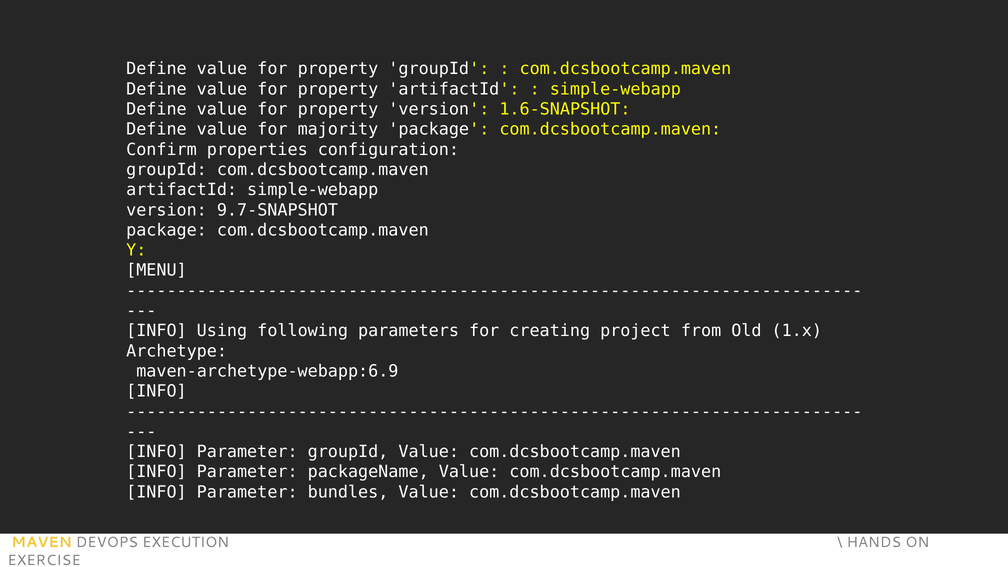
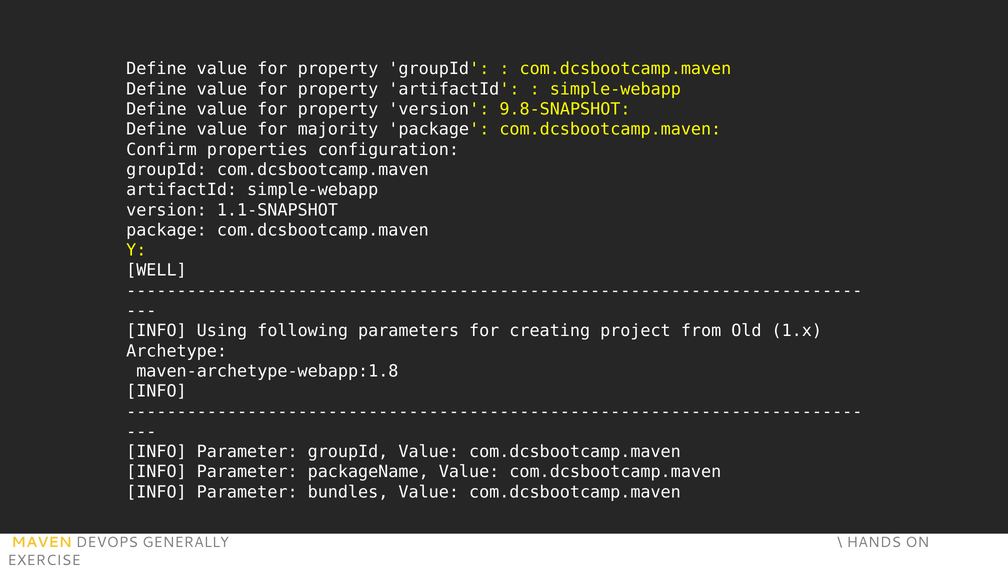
1.6-SNAPSHOT: 1.6-SNAPSHOT -> 9.8-SNAPSHOT (565, 109)
9.7-SNAPSHOT: 9.7-SNAPSHOT -> 1.1-SNAPSHOT (277, 210)
MENU: MENU -> WELL (156, 270)
maven-archetype-webapp:6.9: maven-archetype-webapp:6.9 -> maven-archetype-webapp:1.8 (267, 371)
EXECUTION: EXECUTION -> GENERALLY (186, 542)
